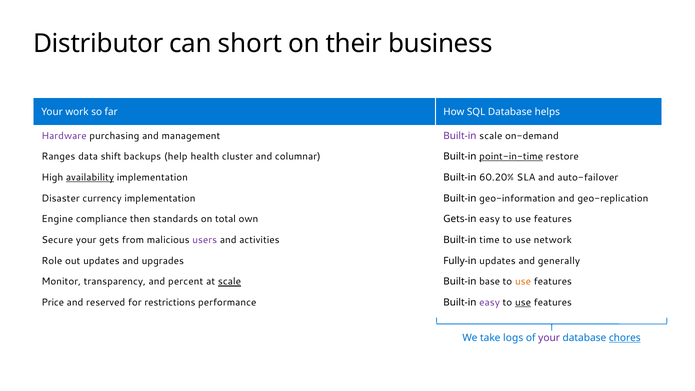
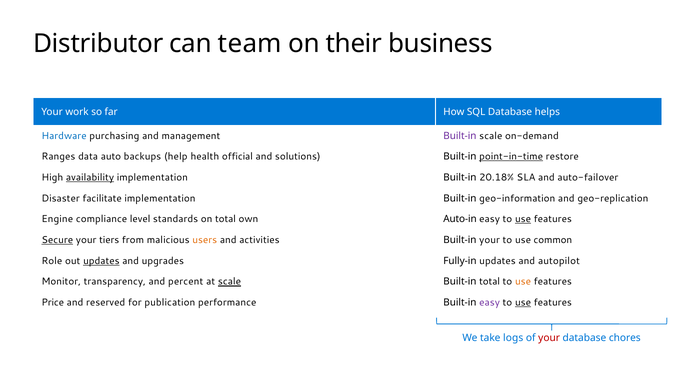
short: short -> team (250, 44)
Hardware colour: purple -> blue (64, 136)
shift: shift -> auto (111, 157)
cluster: cluster -> official (237, 157)
columnar: columnar -> solutions (298, 157)
60.20%: 60.20% -> 20.18% (496, 177)
currency: currency -> facilitate (102, 198)
then: then -> level (140, 219)
Gets-in: Gets-in -> Auto-in (460, 219)
use underline: none -> present (523, 219)
Secure underline: none -> present (57, 240)
gets: gets -> tiers (109, 240)
users colour: purple -> orange (205, 240)
Built-in time: time -> your (490, 240)
network: network -> common (553, 240)
updates underline: none -> present (101, 261)
generally: generally -> autopilot (559, 261)
Built-in base: base -> total (490, 282)
restrictions: restrictions -> publication (170, 302)
your colour: purple -> red (549, 338)
chores underline: present -> none (625, 338)
